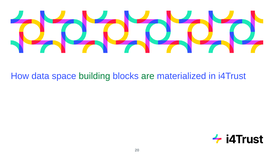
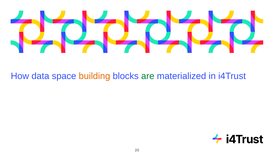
building colour: green -> orange (94, 76)
